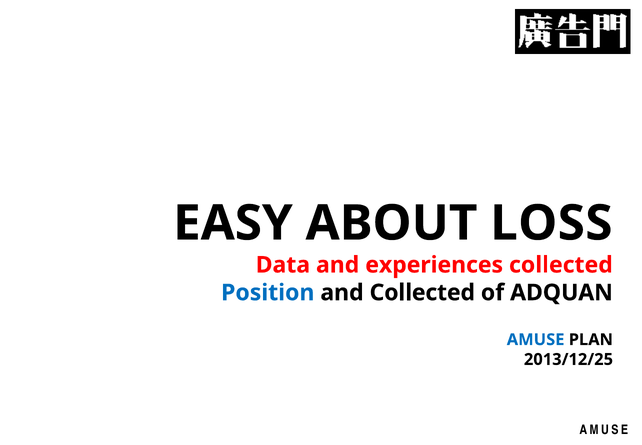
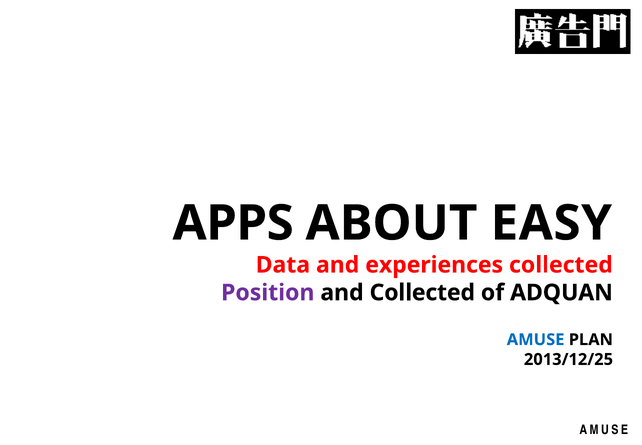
EASY: EASY -> APPS (233, 223)
LOSS: LOSS -> EASY (551, 223)
Position colour: blue -> purple (268, 292)
